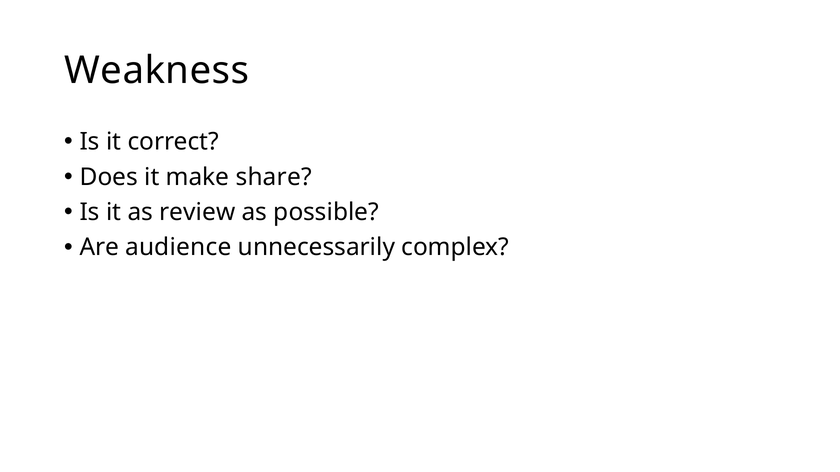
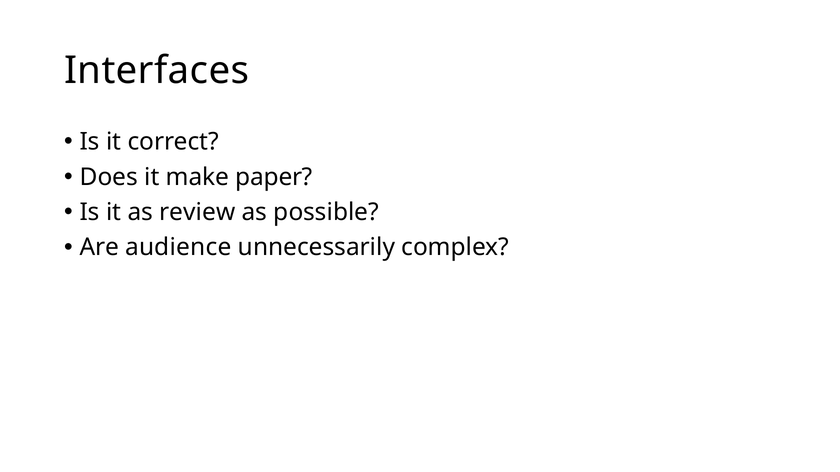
Weakness: Weakness -> Interfaces (157, 71)
share: share -> paper (274, 177)
